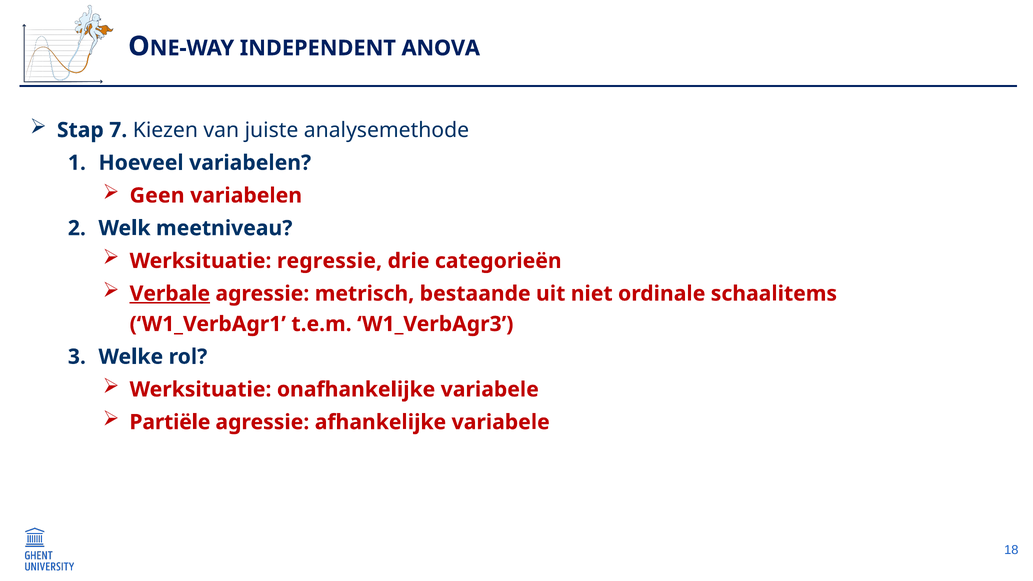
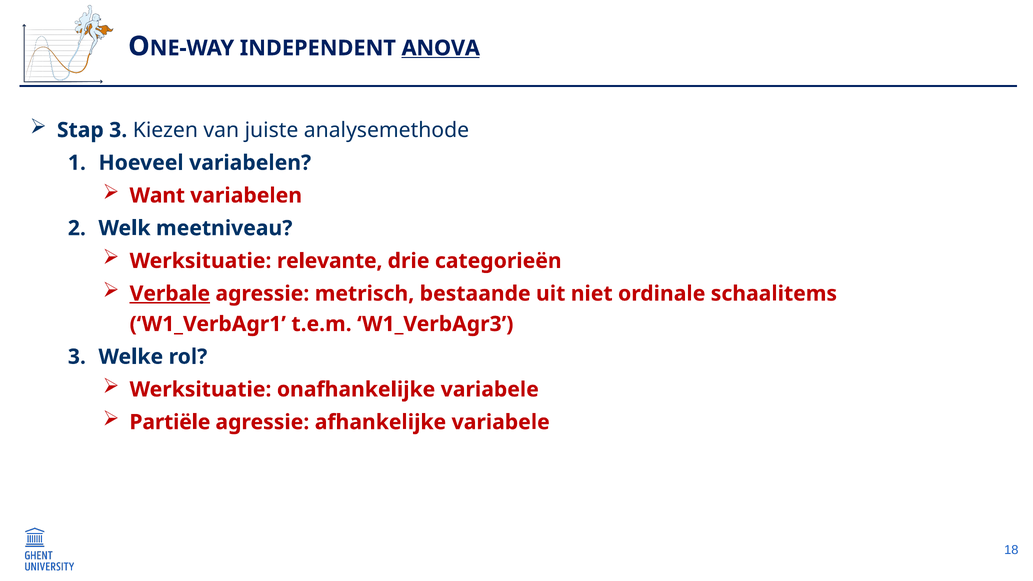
ANOVA underline: none -> present (441, 48)
Stap 7: 7 -> 3 (118, 130)
Geen: Geen -> Want (157, 196)
regressie: regressie -> relevante (330, 261)
